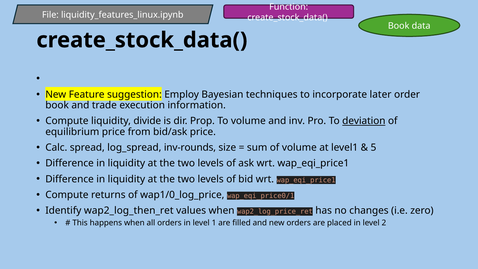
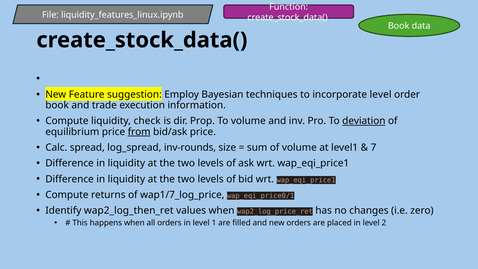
incorporate later: later -> level (381, 94)
divide: divide -> check (147, 121)
from underline: none -> present (139, 132)
5: 5 -> 7 (373, 148)
wap1/0_log_price: wap1/0_log_price -> wap1/7_log_price (182, 195)
